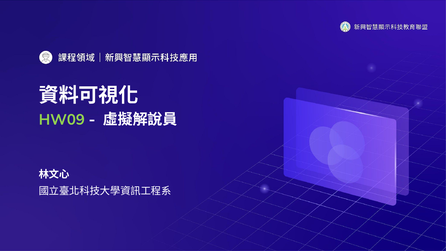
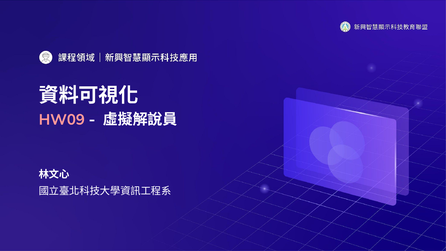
HW09 colour: light green -> pink (62, 120)
